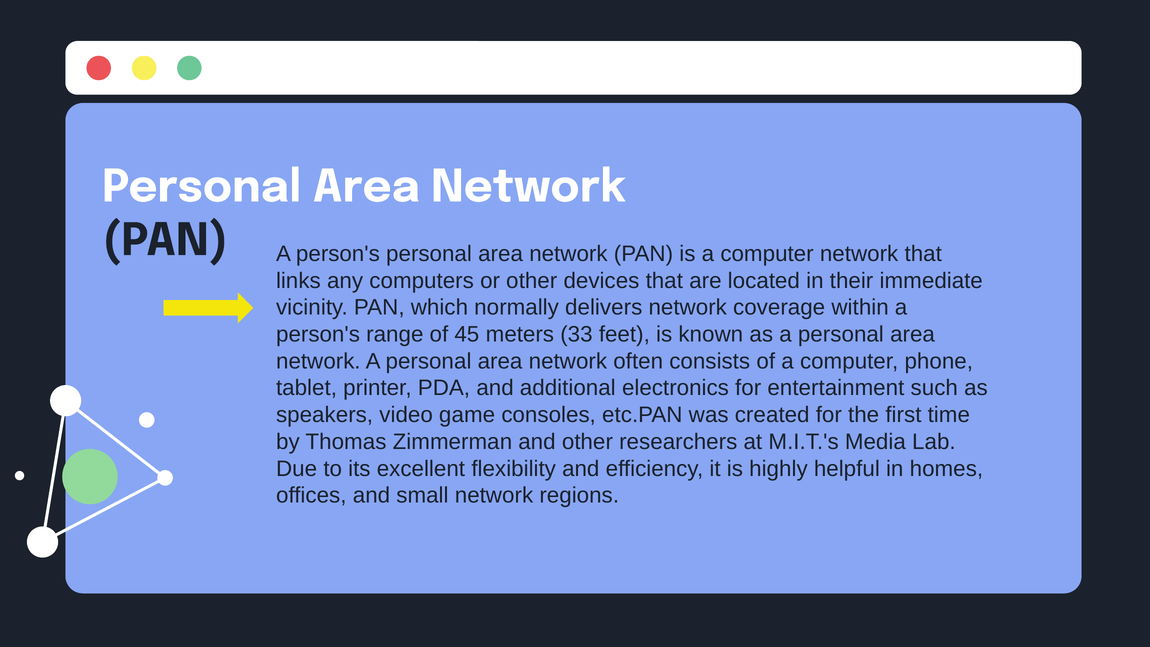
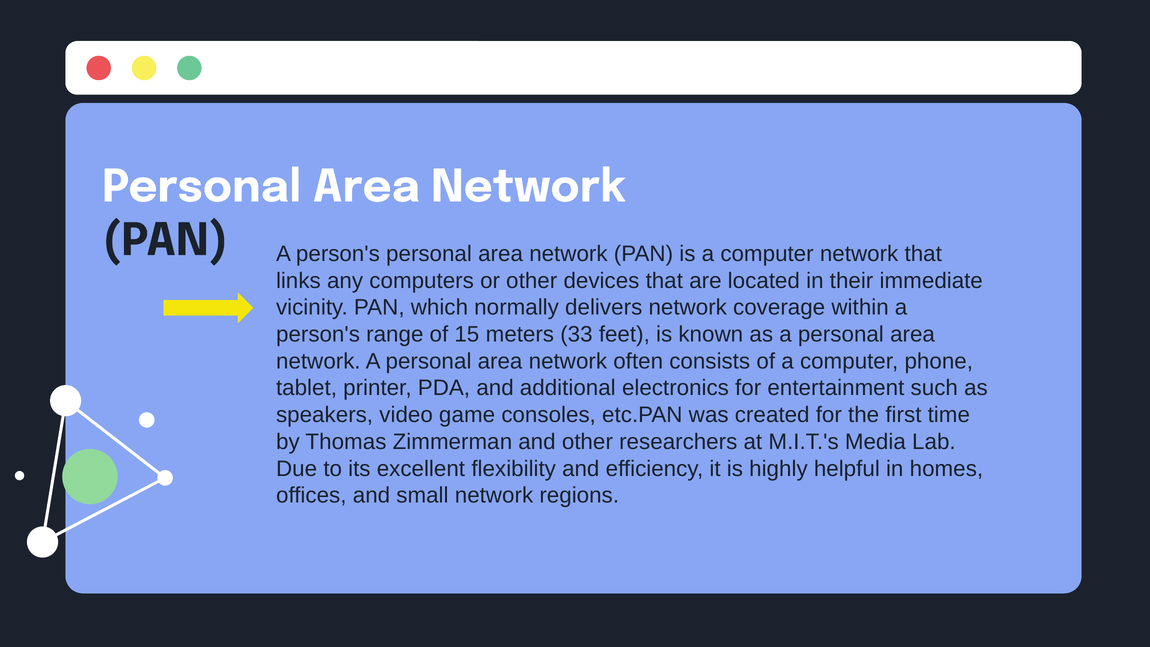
45: 45 -> 15 (467, 334)
